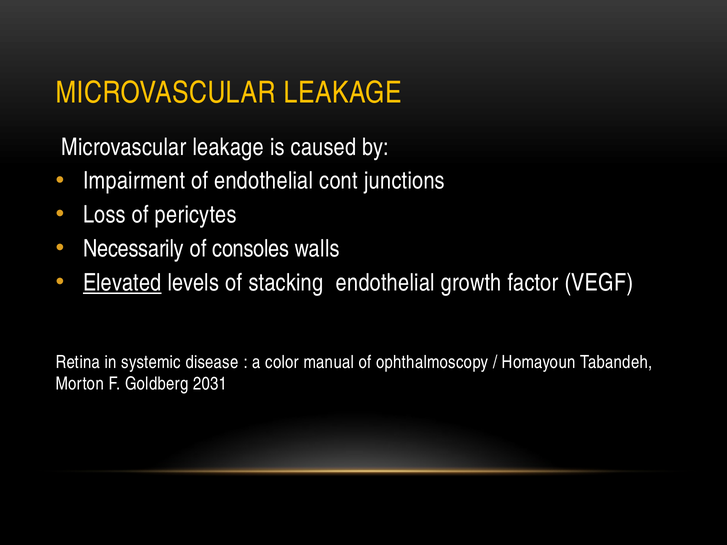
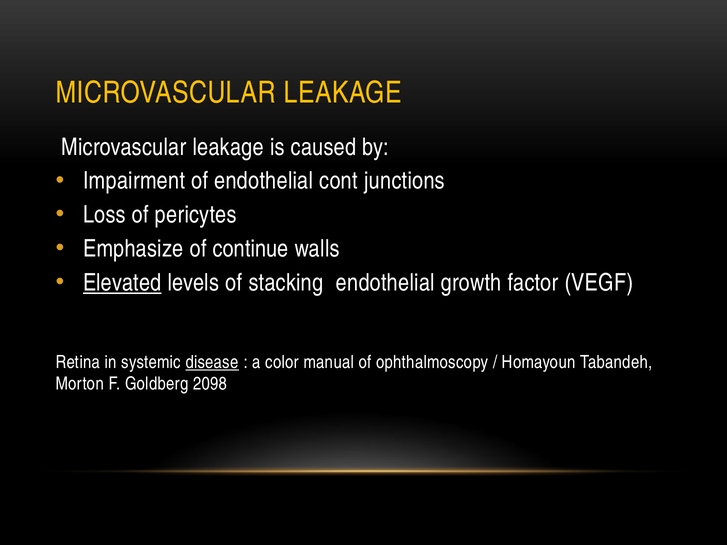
Necessarily: Necessarily -> Emphasize (133, 249)
consoles: consoles -> continue (251, 249)
disease underline: none -> present (212, 362)
2031: 2031 -> 2098 (210, 384)
